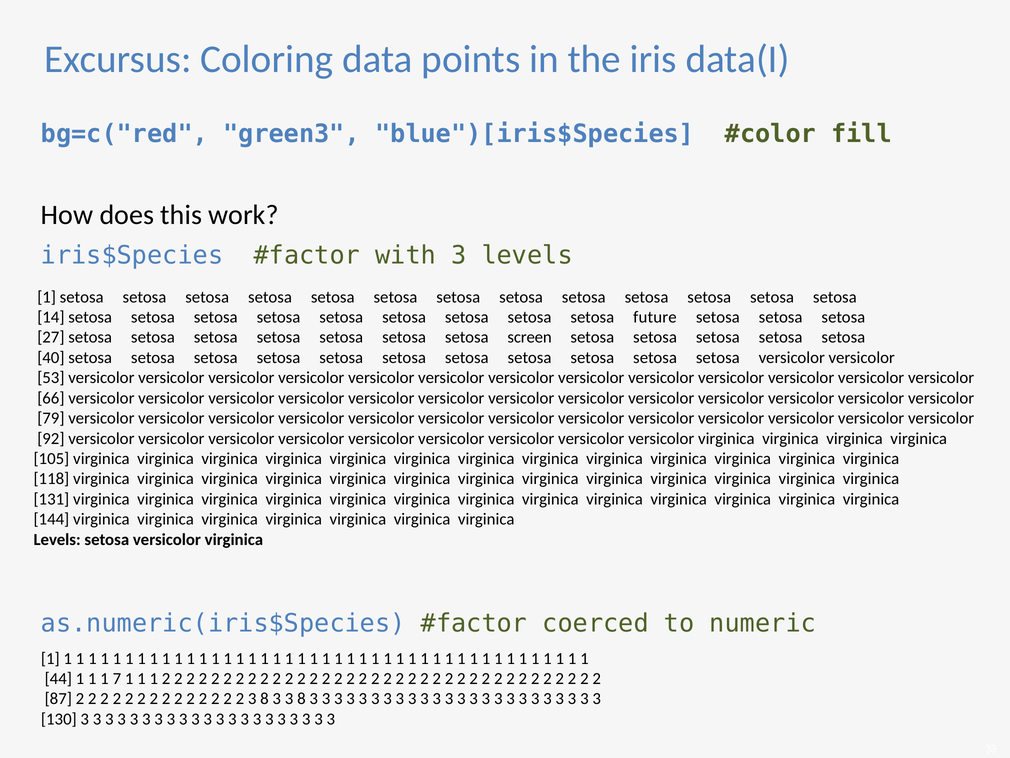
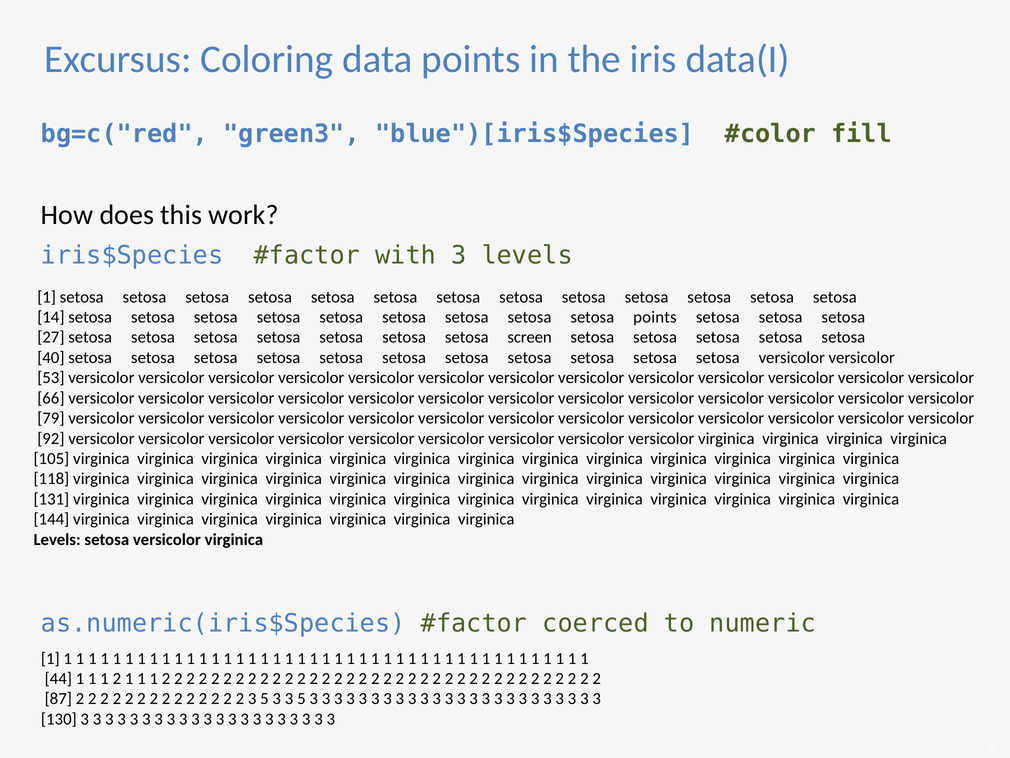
setosa future: future -> points (655, 317)
7: 7 -> 2 (117, 678)
2 3 8: 8 -> 5 (264, 698)
3 3 8: 8 -> 5 (301, 698)
